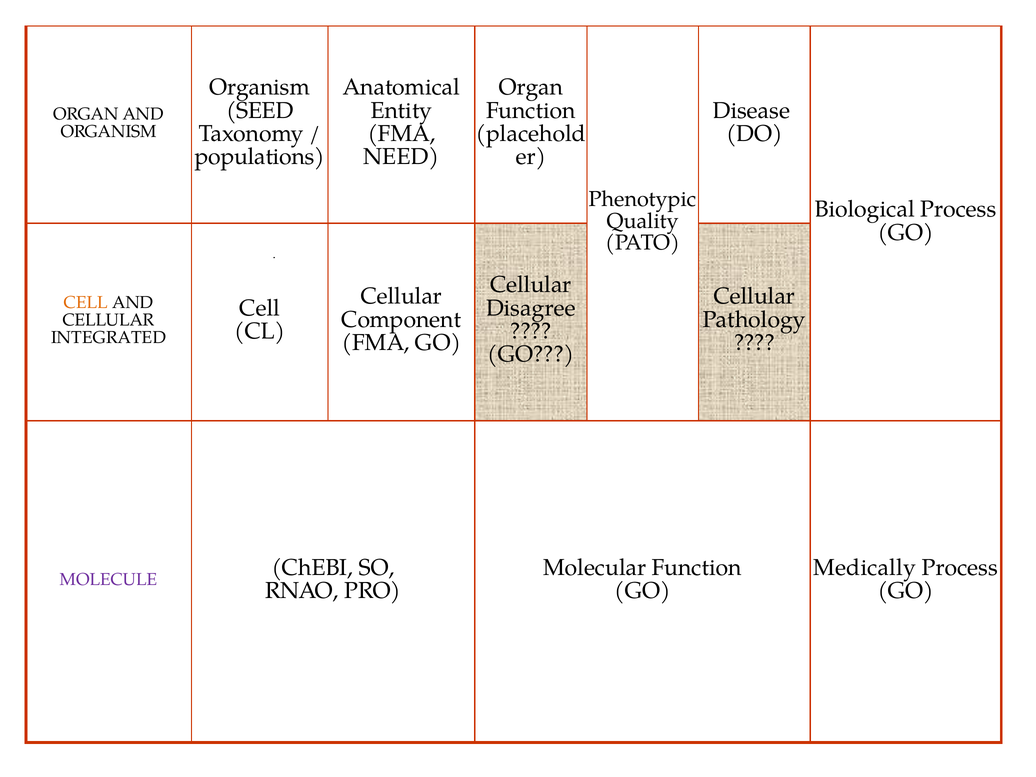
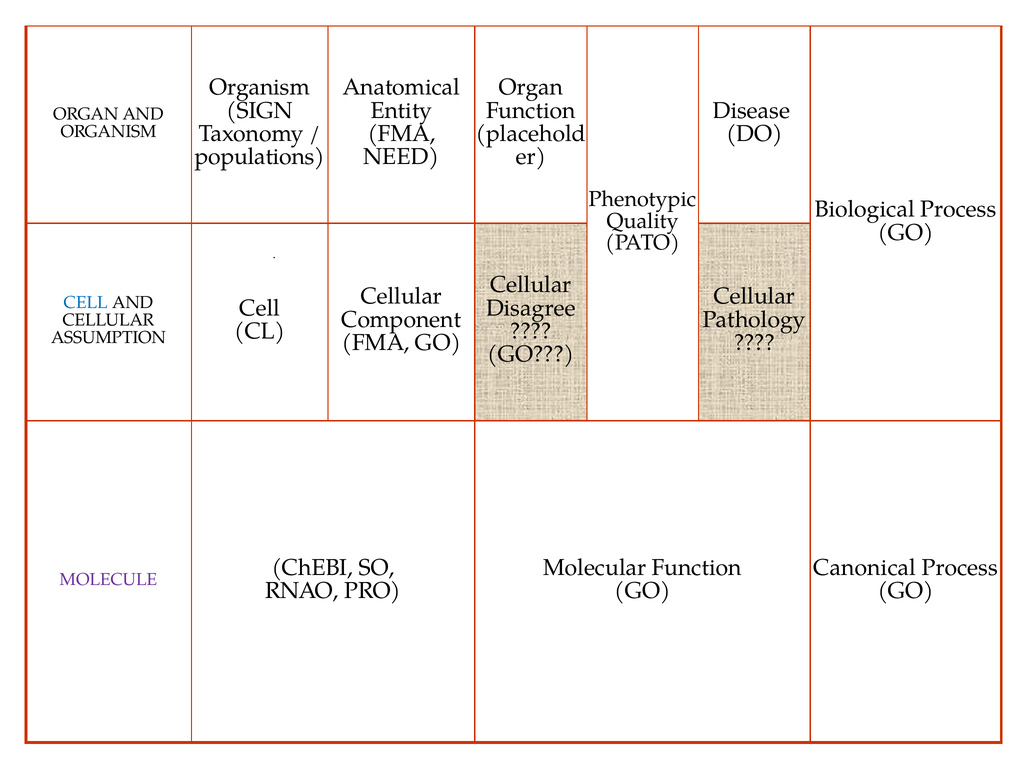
SEED: SEED -> SIGN (260, 111)
CELL colour: orange -> blue (86, 303)
INTEGRATED: INTEGRATED -> ASSUMPTION (109, 338)
Medically: Medically -> Canonical (865, 568)
